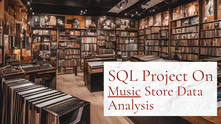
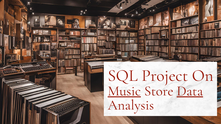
Data underline: none -> present (190, 91)
